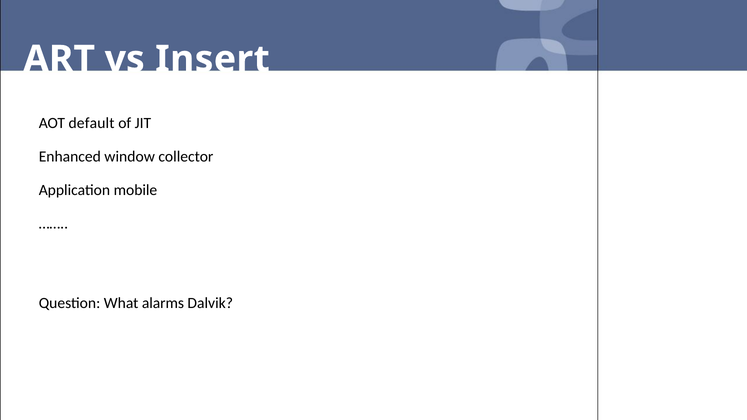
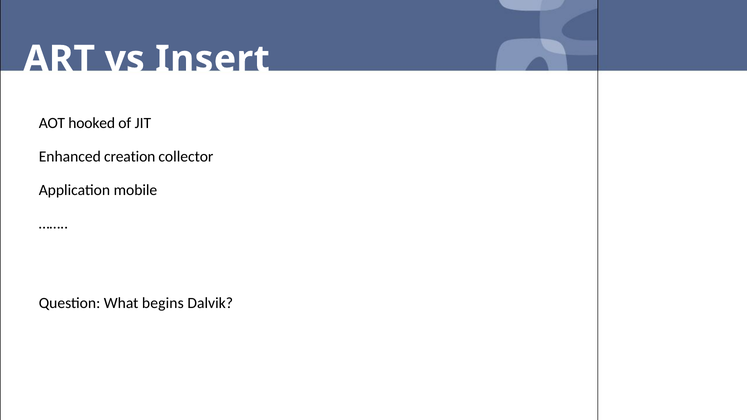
default: default -> hooked (92, 123)
window: window -> creation (130, 157)
alarms: alarms -> begins (163, 303)
